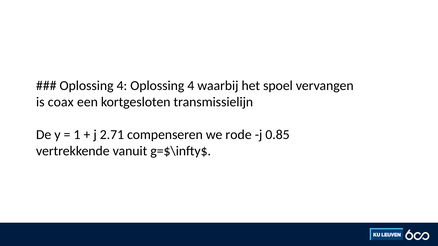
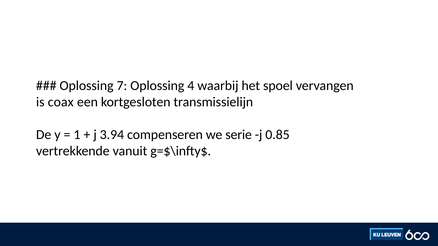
4: 4 -> 7 (122, 86)
2.71: 2.71 -> 3.94 (112, 135)
rode: rode -> serie (239, 135)
